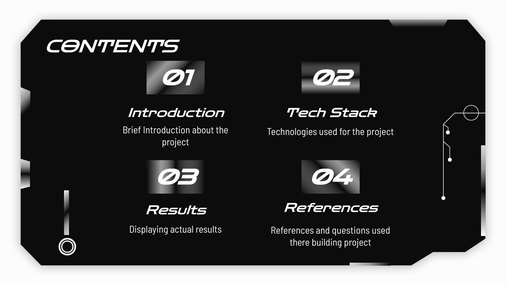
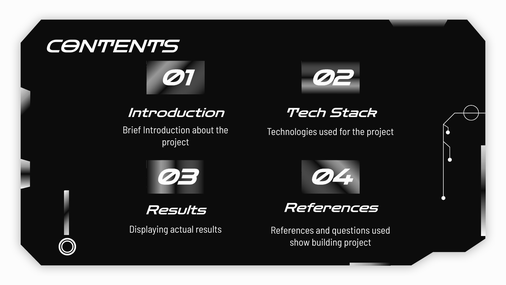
there: there -> show (300, 242)
